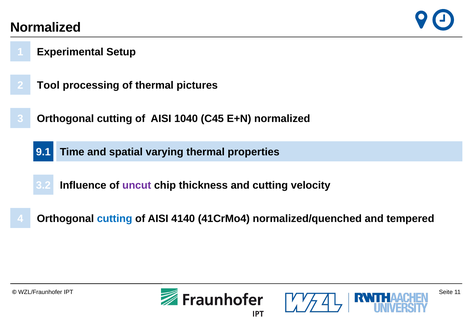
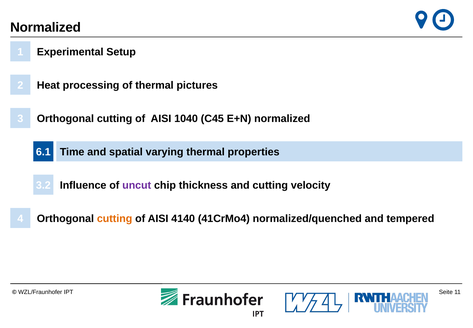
Tool: Tool -> Heat (48, 85)
9.1: 9.1 -> 6.1 (43, 152)
cutting colour: blue -> orange (115, 218)
